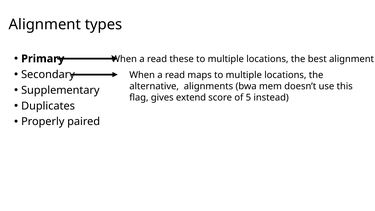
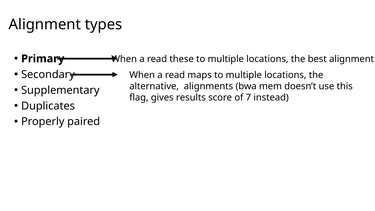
extend: extend -> results (191, 98)
5: 5 -> 7 (248, 98)
